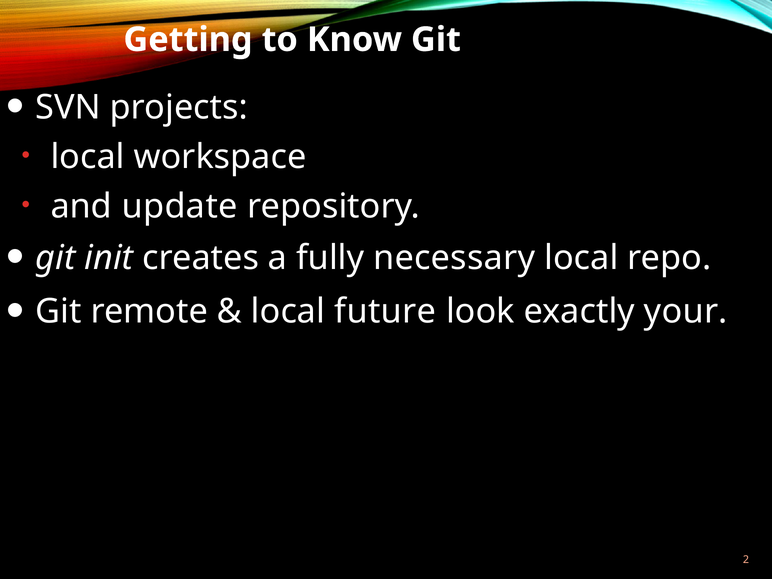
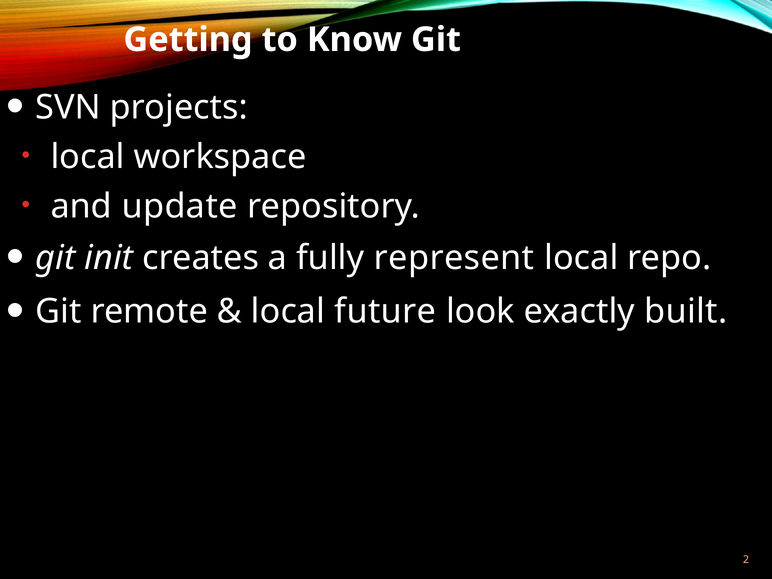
necessary: necessary -> represent (454, 258)
your: your -> built (686, 312)
